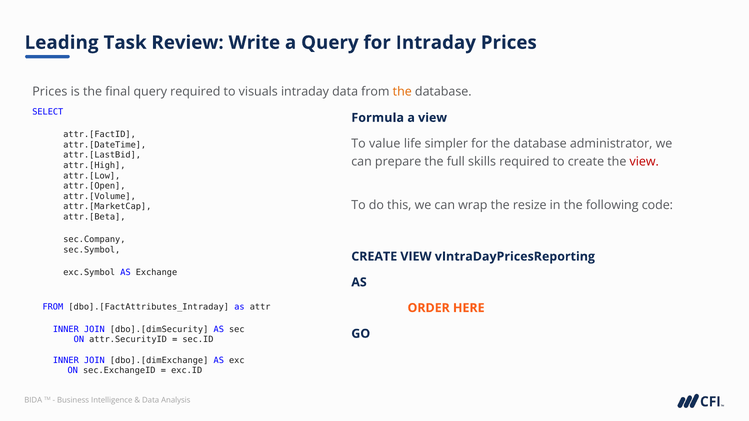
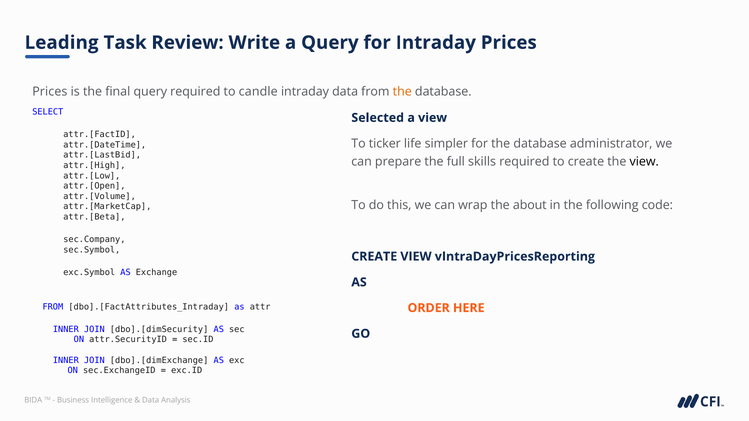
visuals: visuals -> candle (258, 92)
Formula: Formula -> Selected (378, 118)
value: value -> ticker (385, 144)
view colour: red -> black (644, 162)
resize: resize -> about (530, 205)
